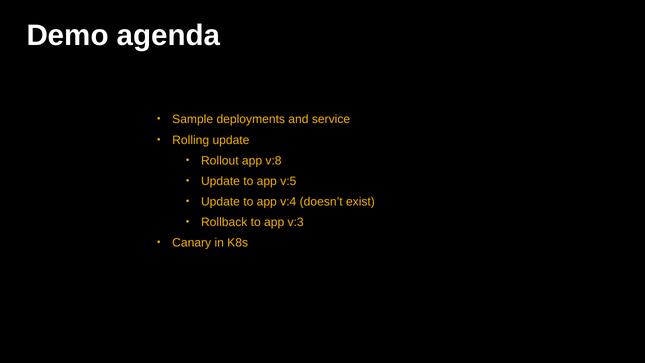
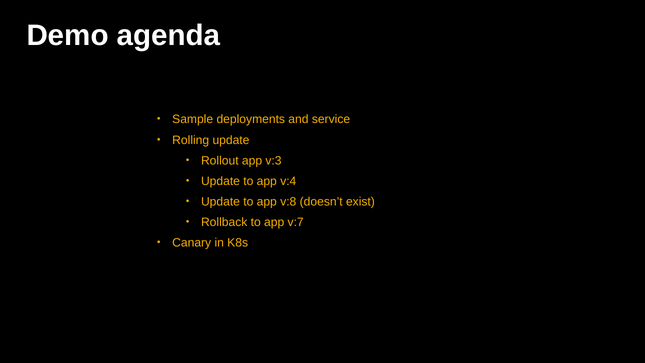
v:8: v:8 -> v:3 (274, 161)
v:5: v:5 -> v:4 (288, 181)
v:4: v:4 -> v:8 (288, 202)
v:3: v:3 -> v:7 (296, 222)
